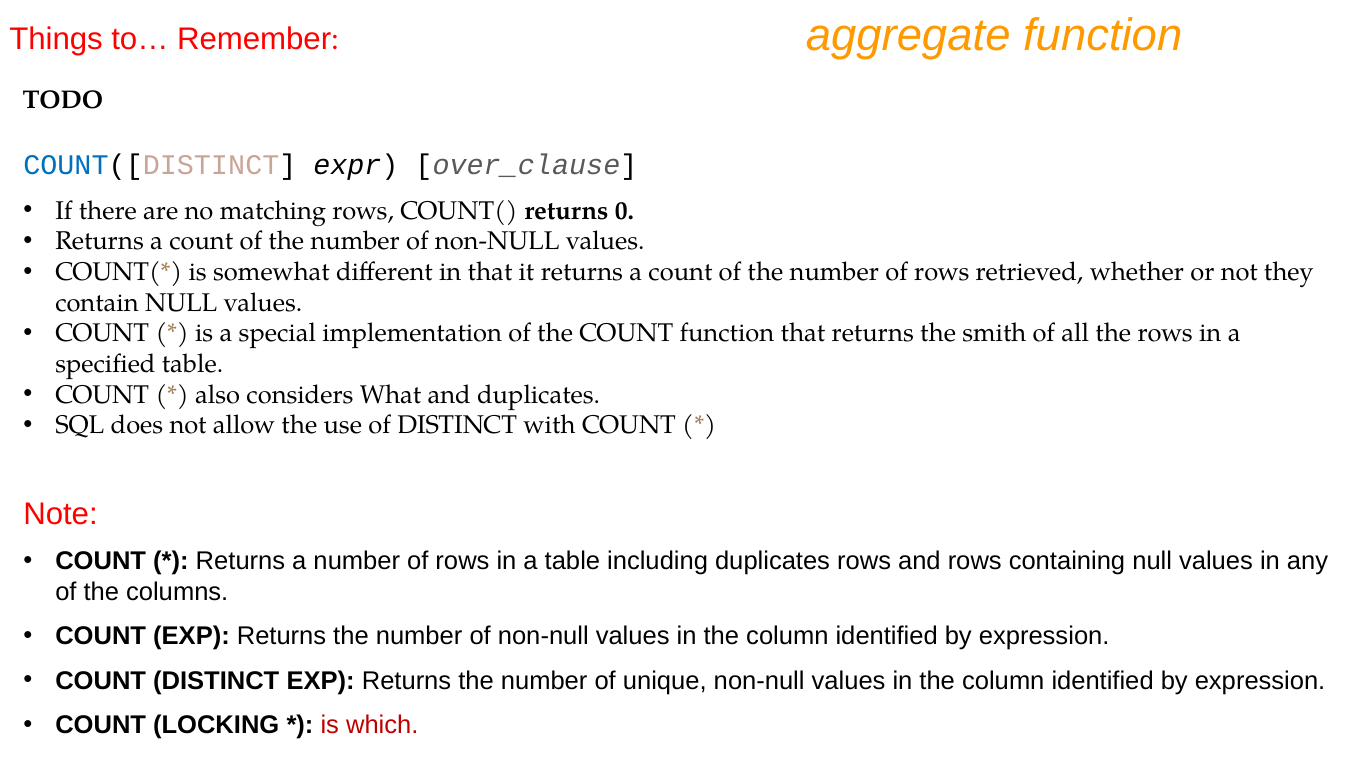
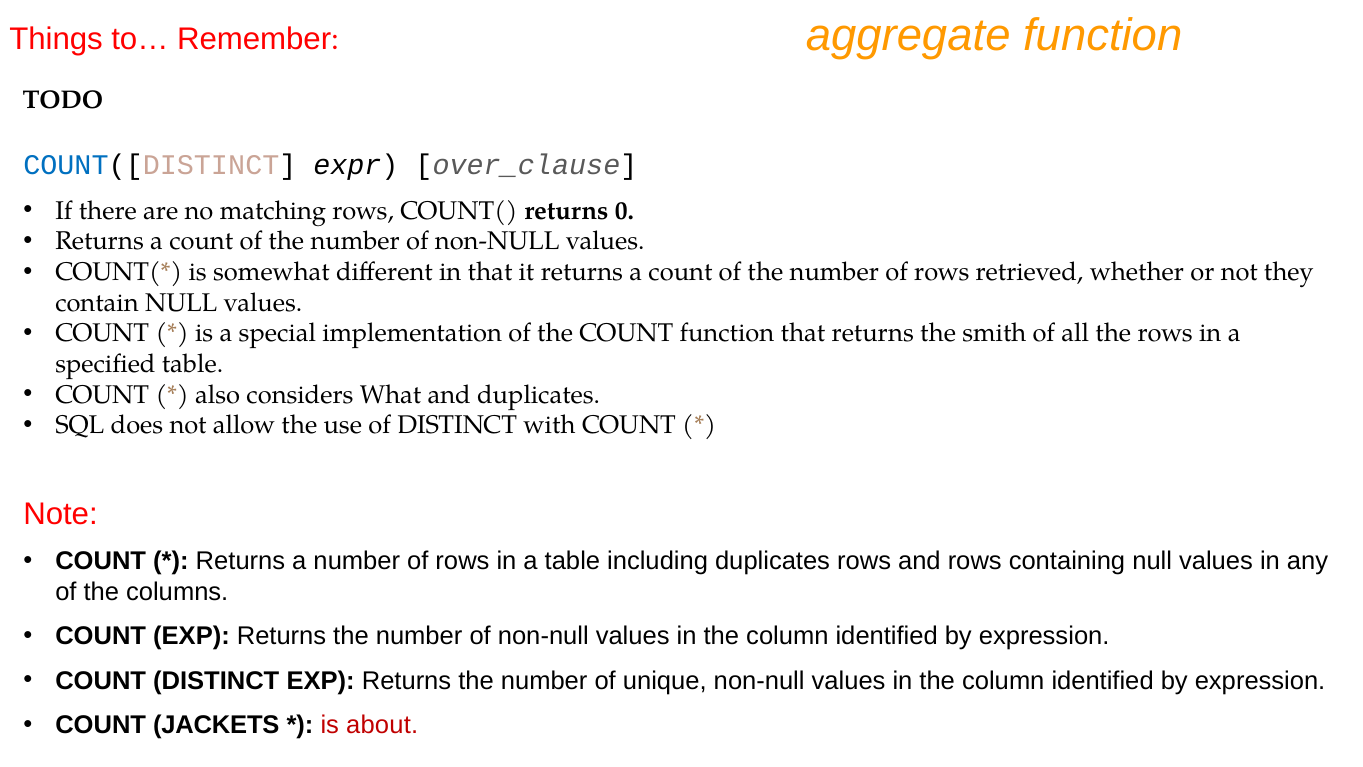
LOCKING: LOCKING -> JACKETS (216, 725)
which: which -> about (382, 725)
